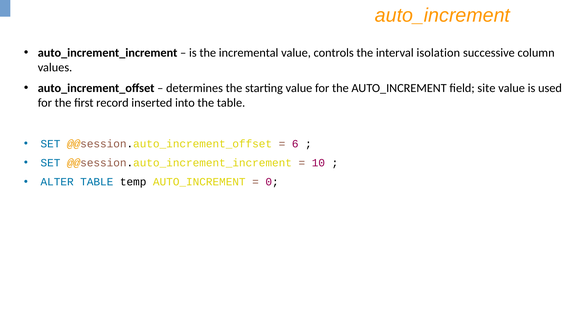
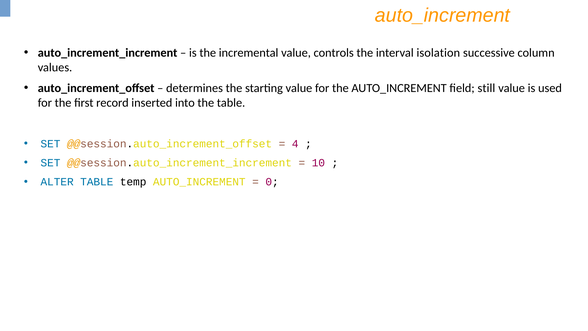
site: site -> still (486, 88)
6: 6 -> 4 (295, 144)
